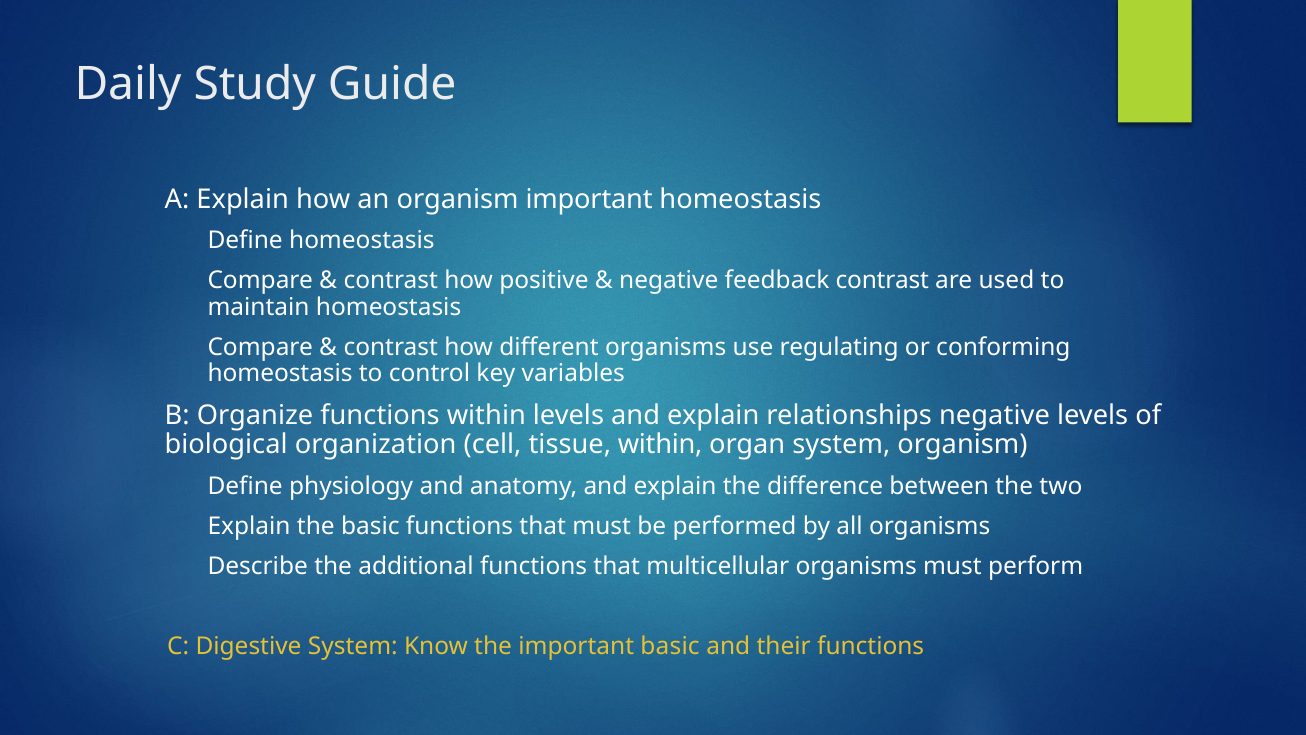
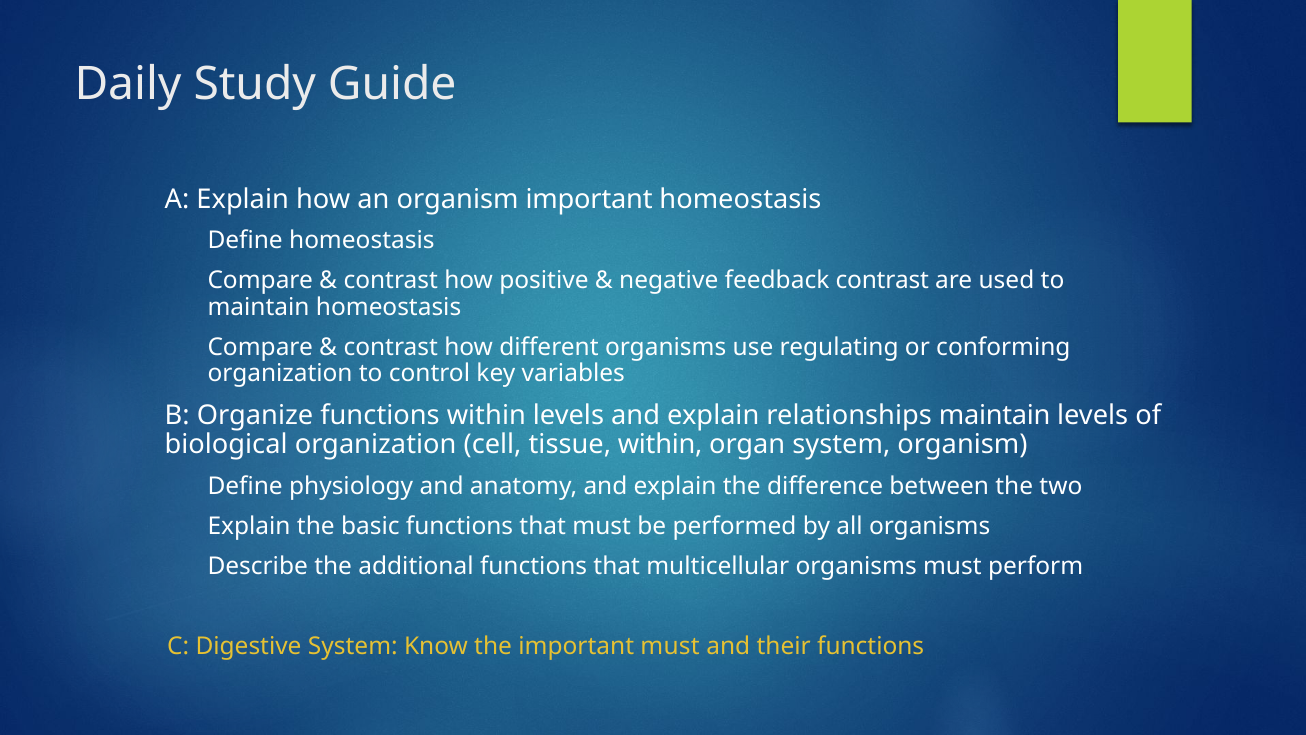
homeostasis: homeostasis -> organization (280, 374)
relationships negative: negative -> maintain (995, 415)
important basic: basic -> must (670, 646)
